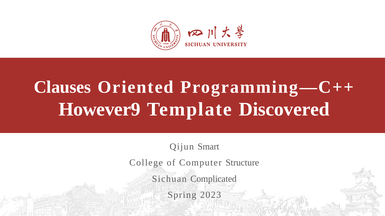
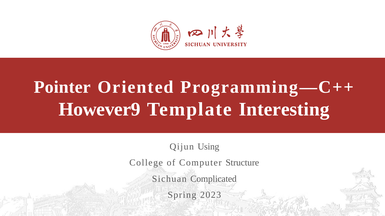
Clauses: Clauses -> Pointer (62, 87)
Discovered: Discovered -> Interesting (284, 110)
Smart: Smart -> Using (208, 147)
